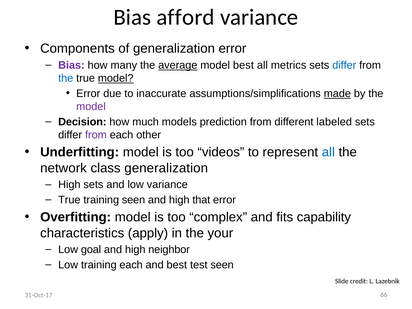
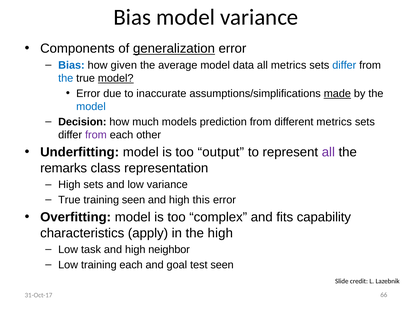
Bias afford: afford -> model (186, 17)
generalization underline: none -> present (174, 49)
Bias colour: purple -> blue (71, 65)
many: many -> given (124, 65)
average underline: present -> none (178, 65)
model best: best -> data (243, 65)
model colour: purple -> blue (91, 107)
different labeled: labeled -> metrics (334, 122)
videos: videos -> output (221, 152)
all colour: blue -> purple (328, 152)
network: network -> remarks (64, 168)
class generalization: generalization -> representation (166, 168)
that: that -> this (201, 200)
the your: your -> high (220, 233)
goal: goal -> task (91, 250)
and best: best -> goal (177, 265)
